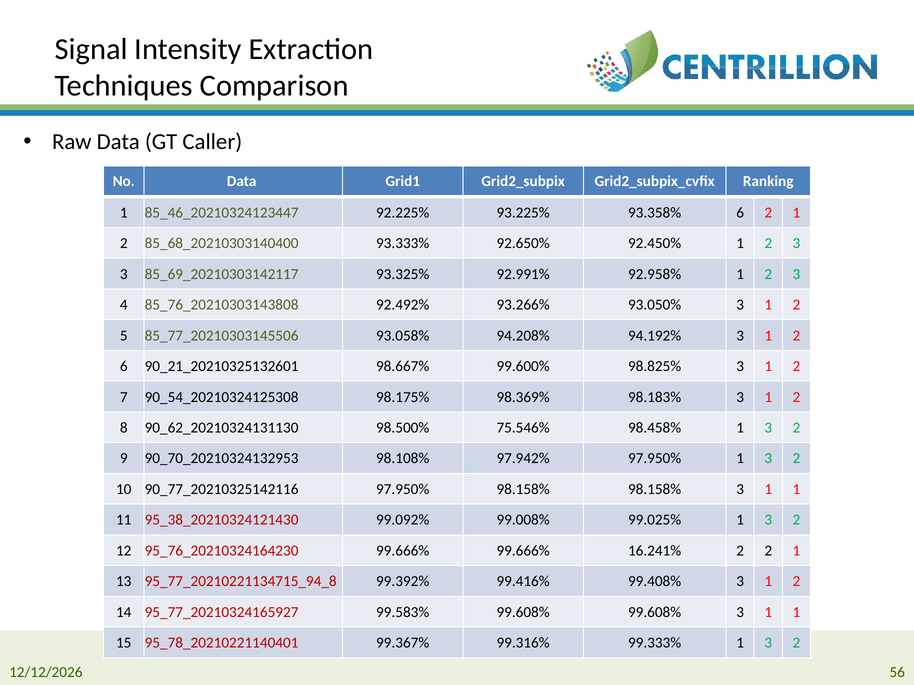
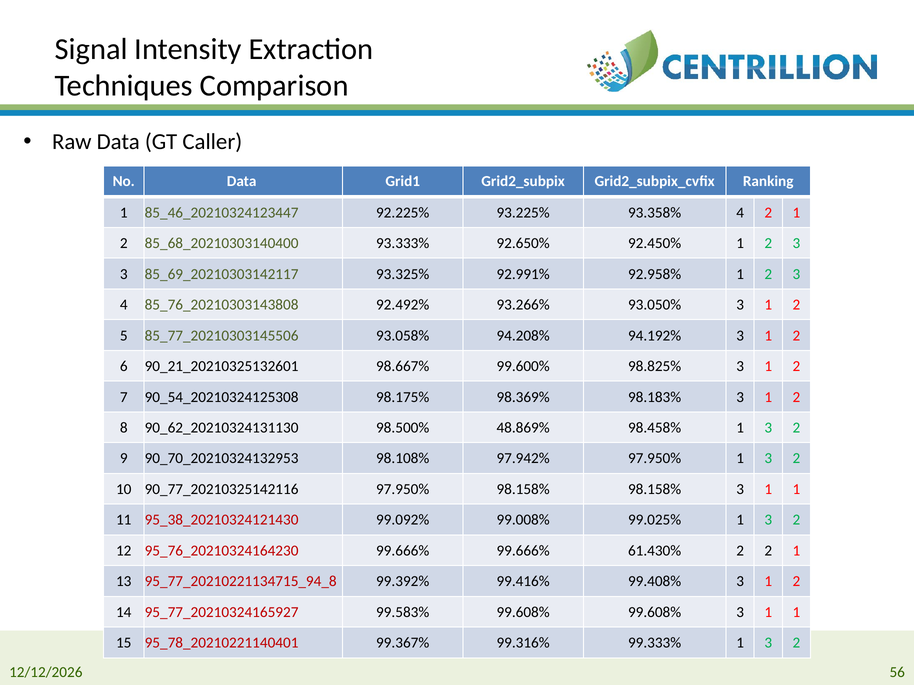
93.358% 6: 6 -> 4 (740, 213)
75.546%: 75.546% -> 48.869% (523, 428)
16.241%: 16.241% -> 61.430% (655, 551)
